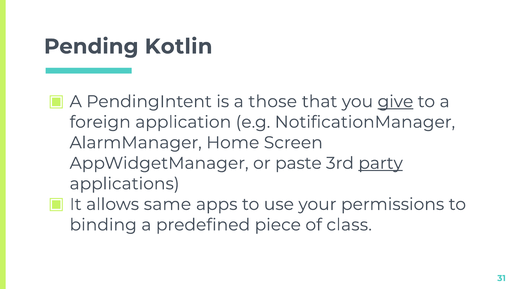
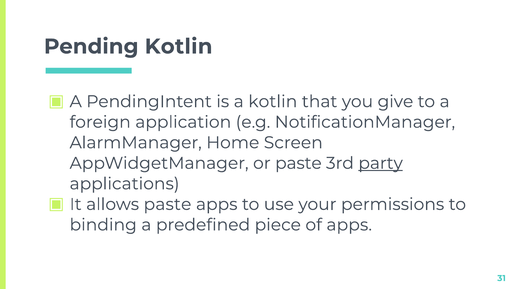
a those: those -> kotlin (273, 101)
give underline: present -> none (395, 101)
allows same: same -> paste (167, 204)
of class: class -> apps (349, 224)
